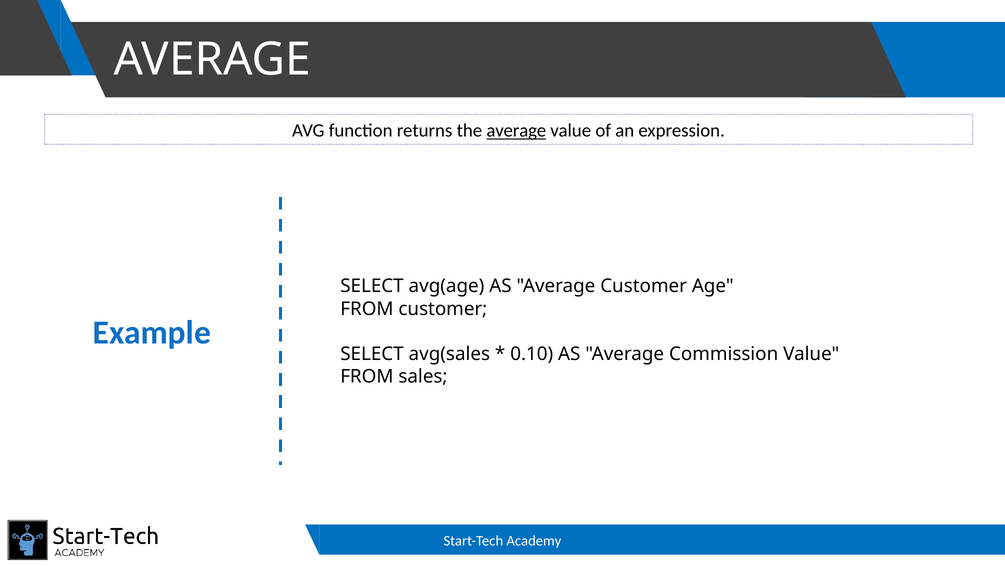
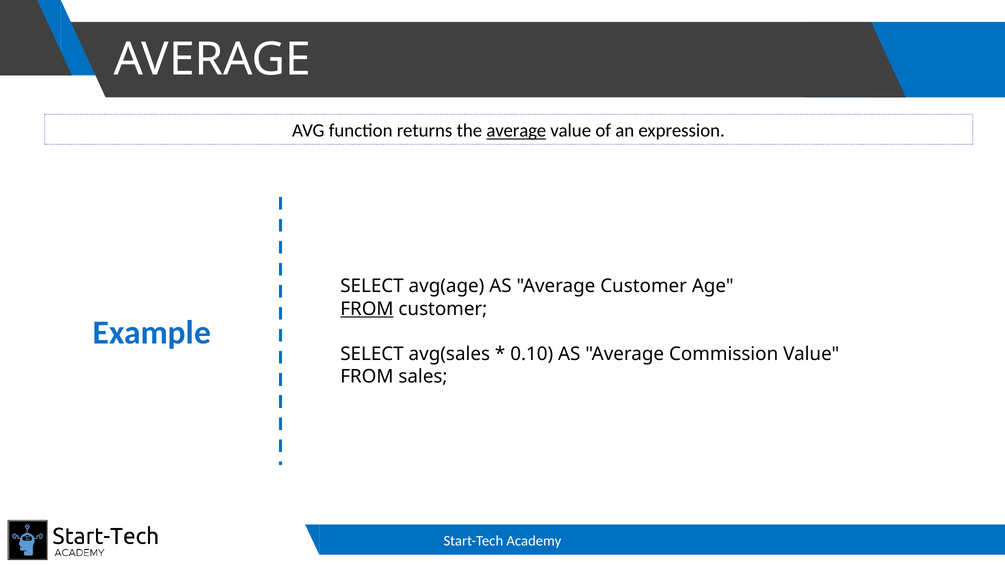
FROM underline: none -> present (367, 308)
